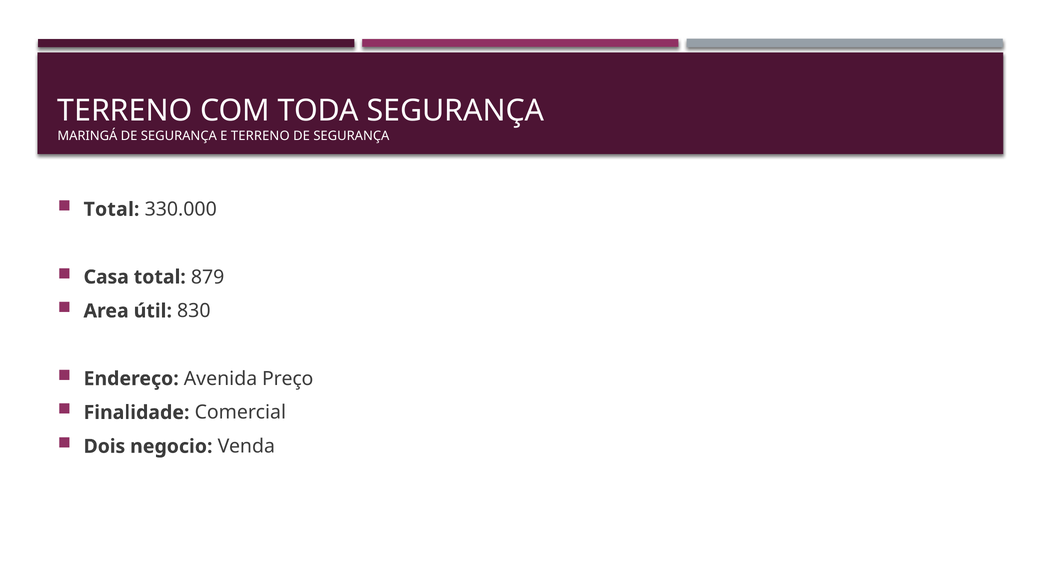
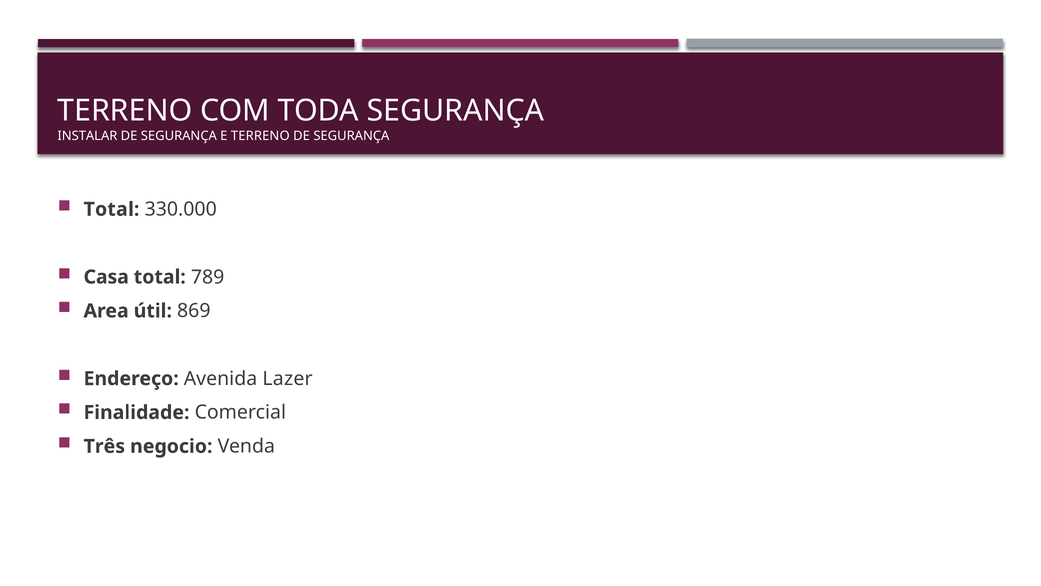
MARINGÁ: MARINGÁ -> INSTALAR (87, 136)
879: 879 -> 789 (208, 277)
830: 830 -> 869 (194, 311)
Preço: Preço -> Lazer (288, 378)
Dois: Dois -> Três (104, 446)
